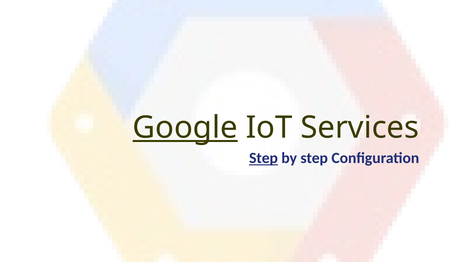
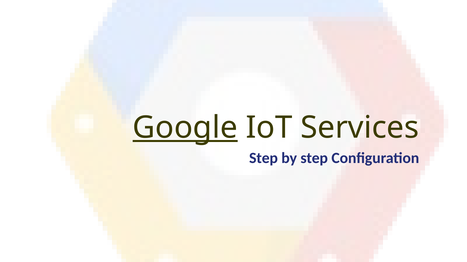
Step underline: present -> none (264, 158)
